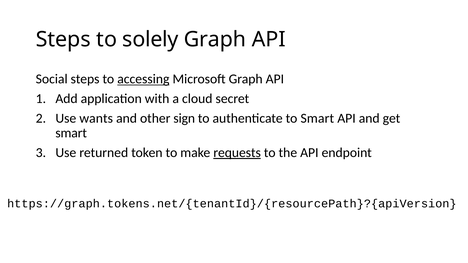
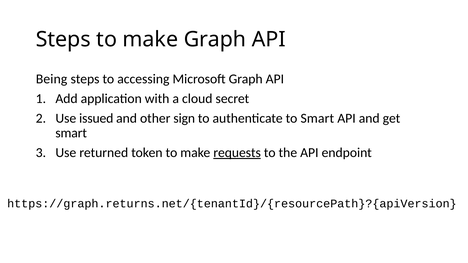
Steps to solely: solely -> make (150, 39)
Social: Social -> Being (52, 79)
accessing underline: present -> none (143, 79)
wants: wants -> issued (96, 118)
https://graph.tokens.net/{tenantId}/{resourcePath}?{apiVersion: https://graph.tokens.net/{tenantId}/{resourcePath}?{apiVersion -> https://graph.returns.net/{tenantId}/{resourcePath}?{apiVersion (232, 204)
